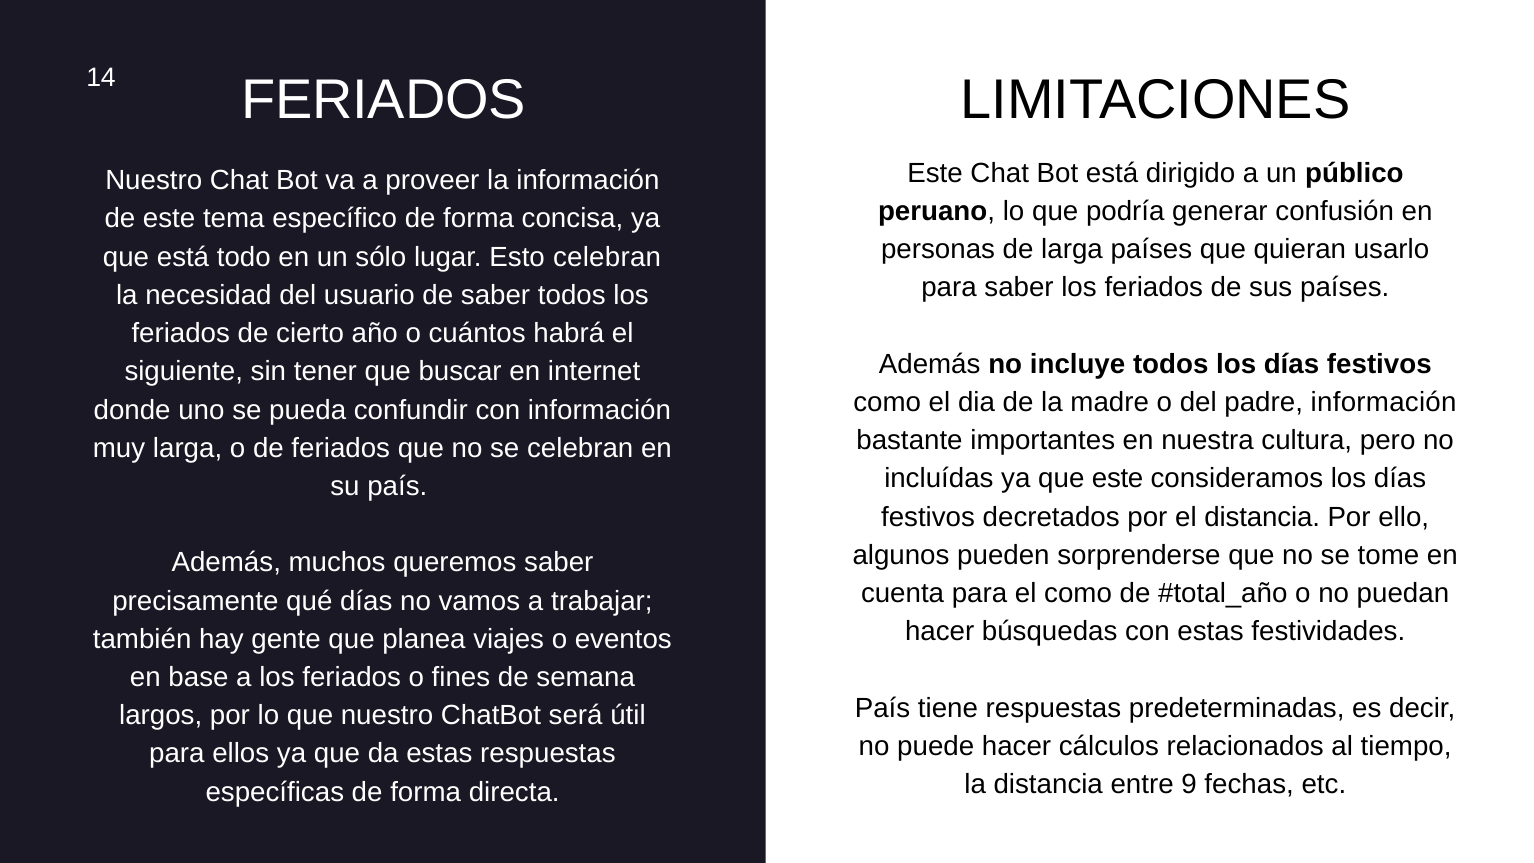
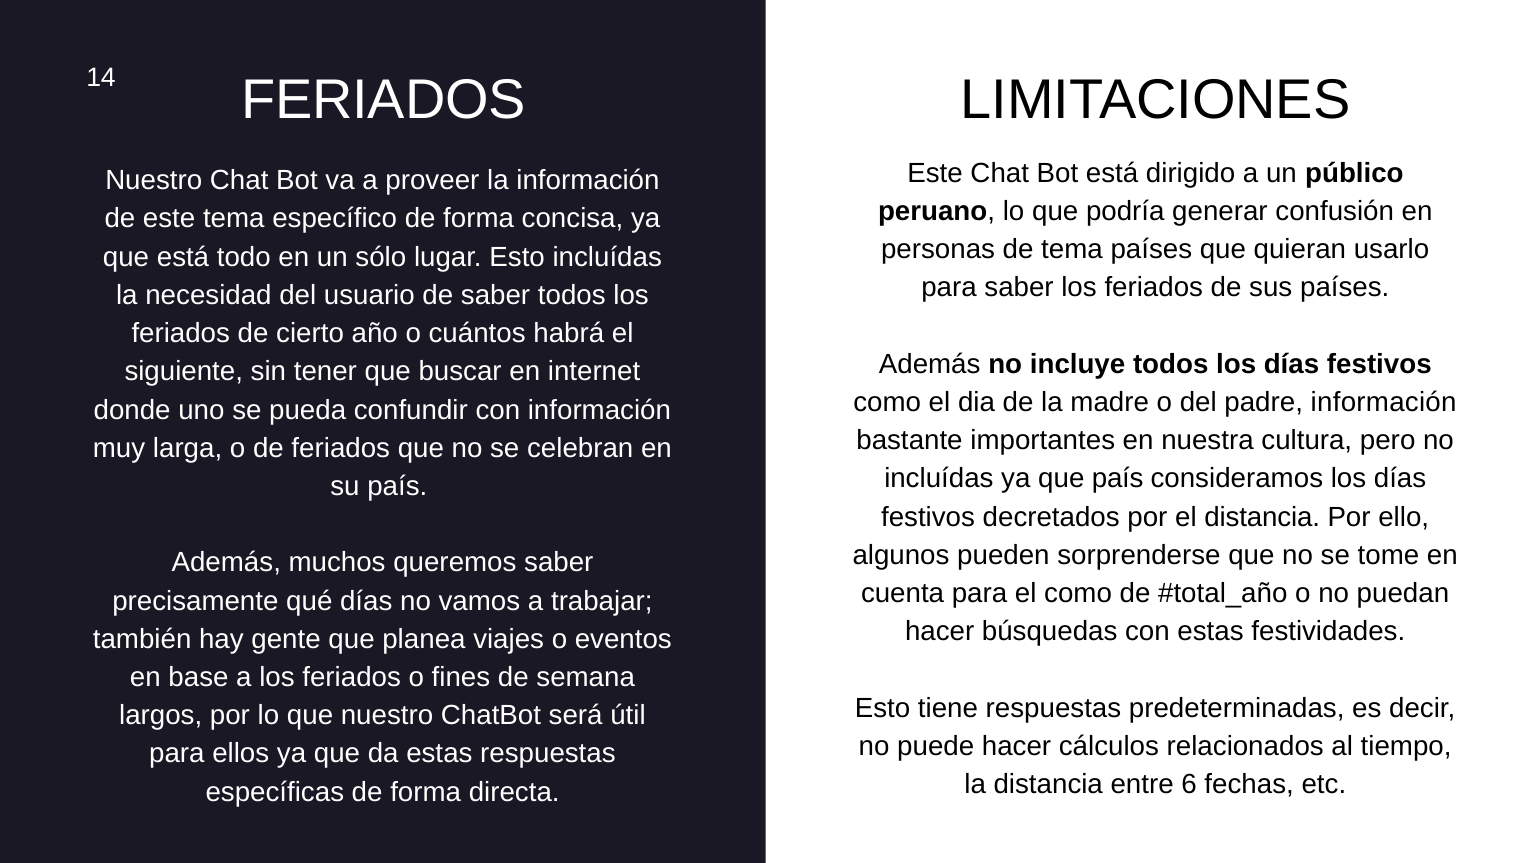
de larga: larga -> tema (1072, 249)
Esto celebran: celebran -> incluídas (607, 257)
que este: este -> país (1118, 479)
País: País -> Esto (883, 708)
9: 9 -> 6 (1189, 784)
